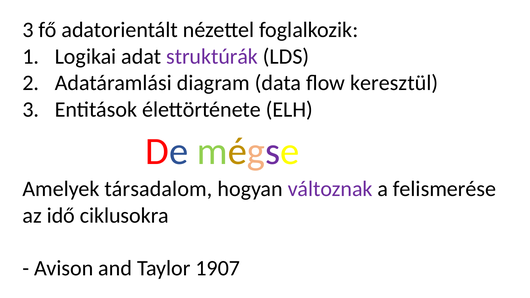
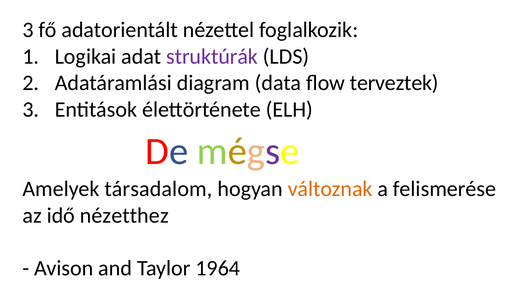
keresztül: keresztül -> terveztek (394, 83)
változnak colour: purple -> orange (330, 189)
ciklusokra: ciklusokra -> nézetthez (124, 215)
1907: 1907 -> 1964 (218, 268)
